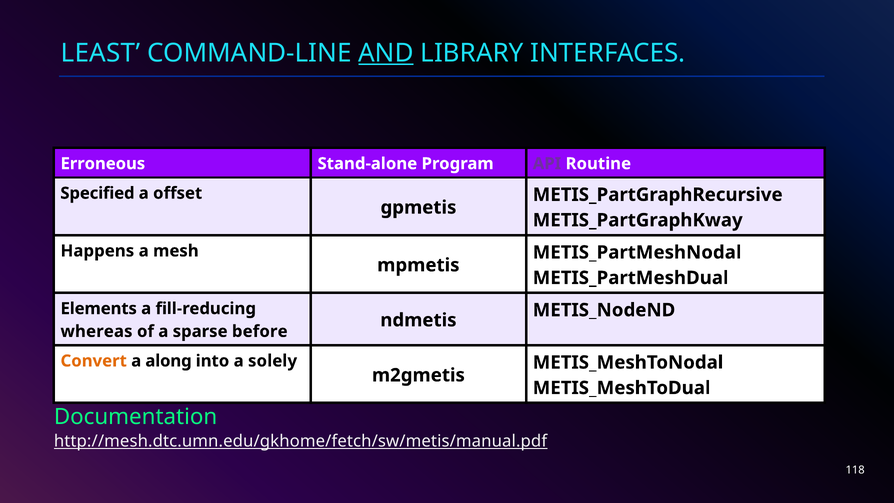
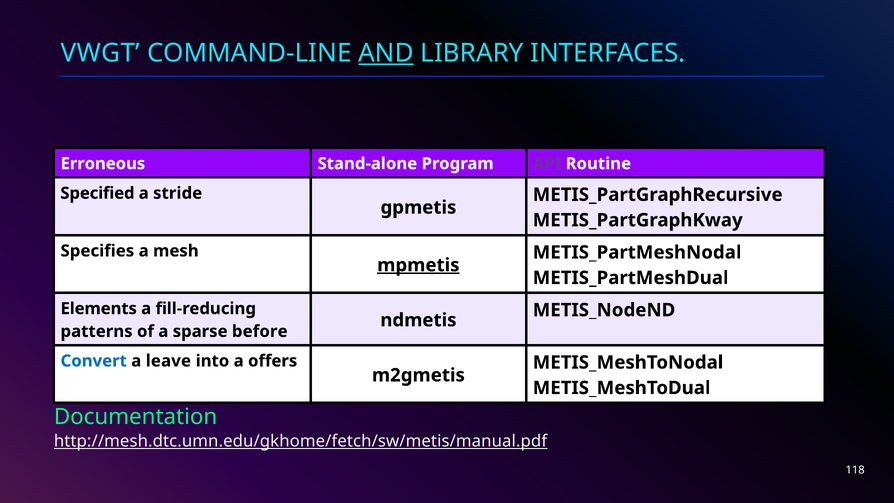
LEAST: LEAST -> VWGT (100, 53)
offset: offset -> stride (178, 193)
Happens: Happens -> Specifies (97, 251)
mpmetis underline: none -> present (418, 265)
whereas: whereas -> patterns (97, 331)
Convert colour: orange -> blue (94, 361)
along: along -> leave (168, 361)
solely: solely -> offers (273, 361)
